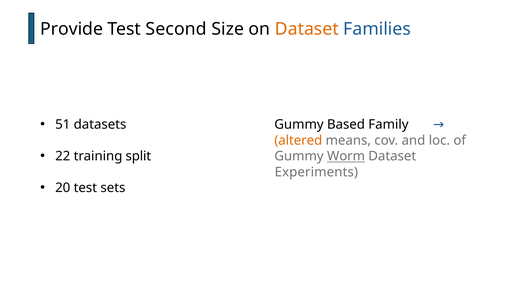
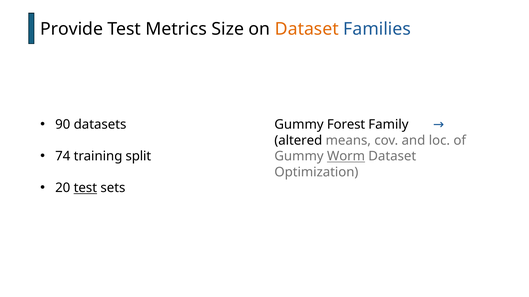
Second: Second -> Metrics (176, 29)
51: 51 -> 90 (63, 125)
Based: Based -> Forest (346, 125)
altered colour: orange -> black (298, 141)
22: 22 -> 74 (63, 157)
Experiments: Experiments -> Optimization (316, 172)
test underline: none -> present (85, 188)
